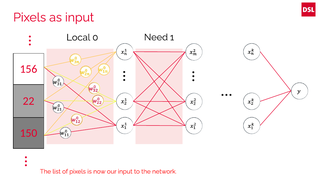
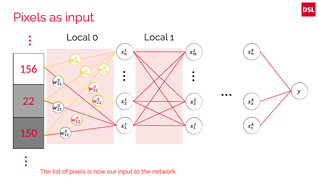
Need: Need -> Local (156, 37)
